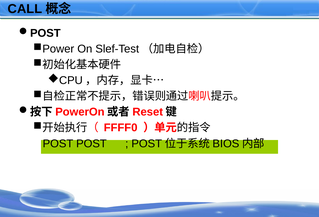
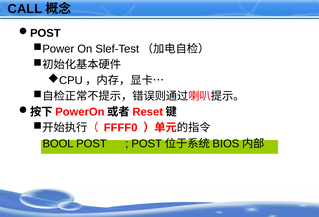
POST: POST -> BOOL (58, 144)
